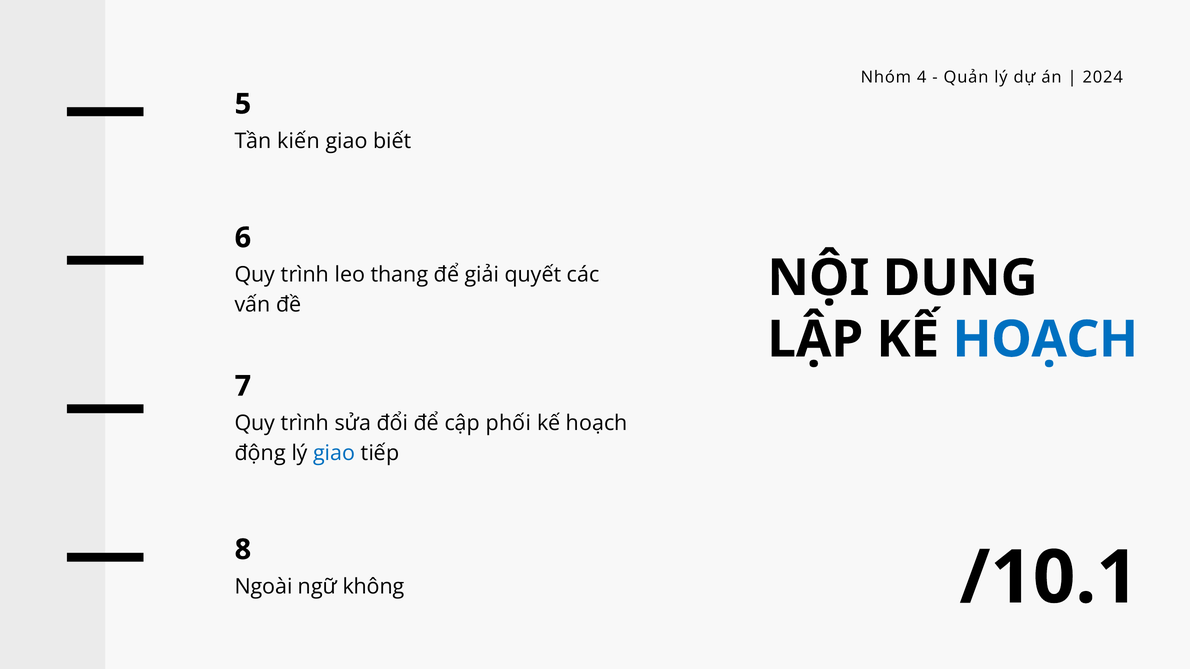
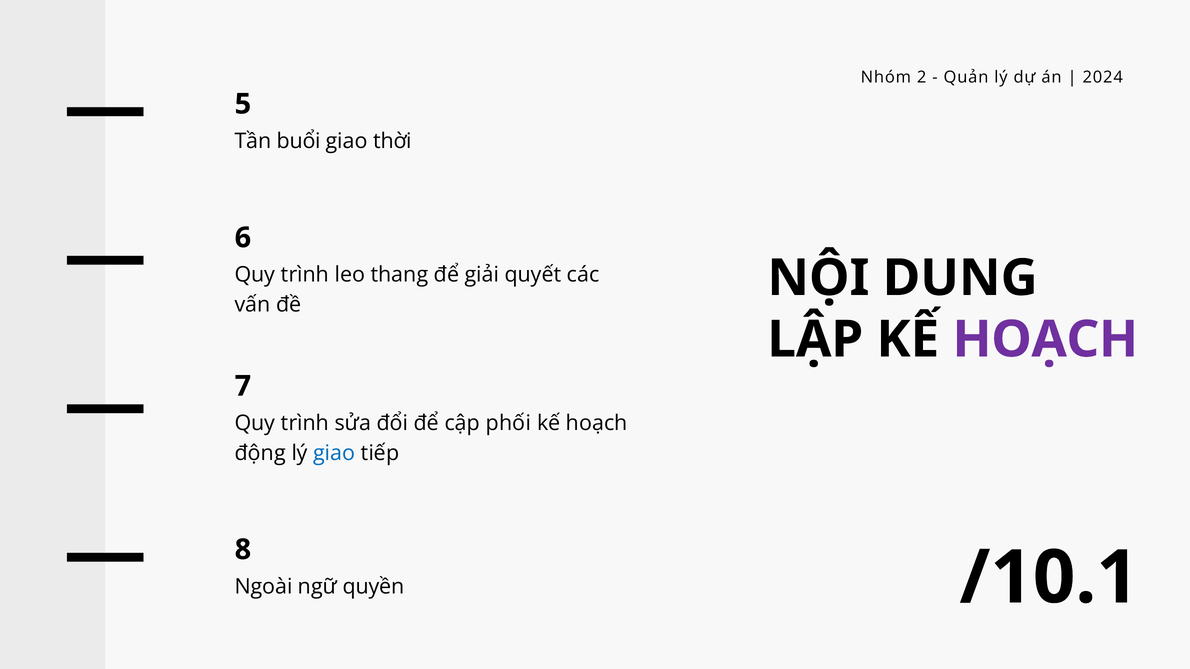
4: 4 -> 2 (922, 77)
kiến: kiến -> buổi (299, 141)
biết: biết -> thời (392, 141)
HOẠCH colour: blue -> purple (1045, 340)
không: không -> quyền (373, 587)
